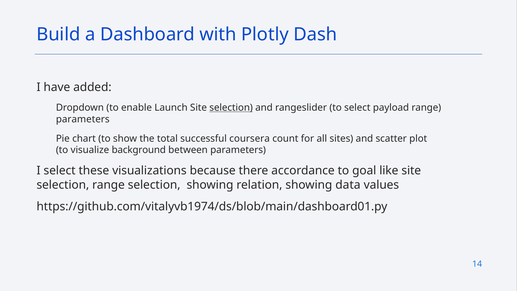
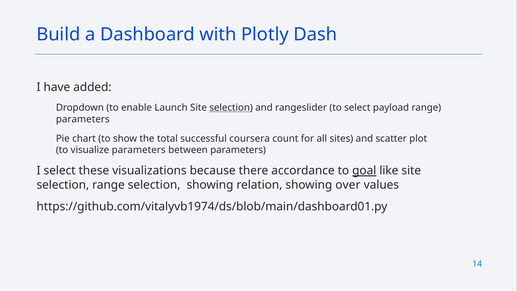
visualize background: background -> parameters (139, 150)
goal underline: none -> present (364, 171)
data: data -> over (348, 185)
